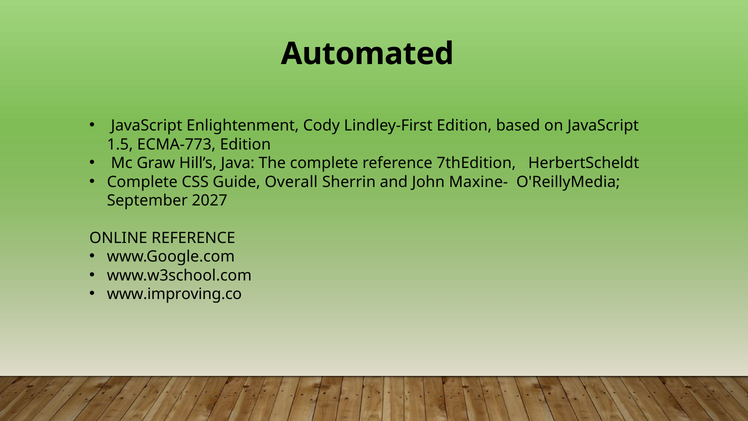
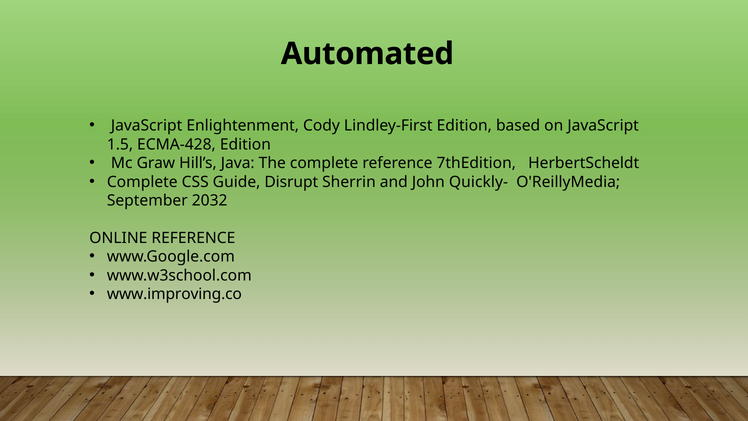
ECMA-773: ECMA-773 -> ECMA-428 (176, 144)
Overall: Overall -> Disrupt (291, 182)
Maxine-: Maxine- -> Quickly- (479, 182)
2027: 2027 -> 2032 (210, 200)
